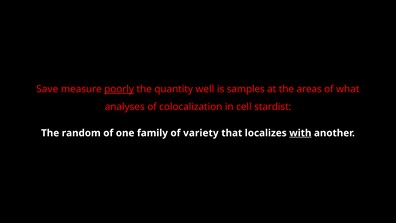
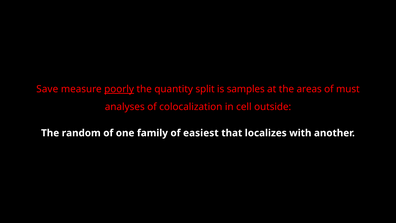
well: well -> split (205, 89)
what: what -> must (348, 89)
stardist: stardist -> outside (273, 107)
variety: variety -> easiest (201, 133)
with underline: present -> none (300, 133)
